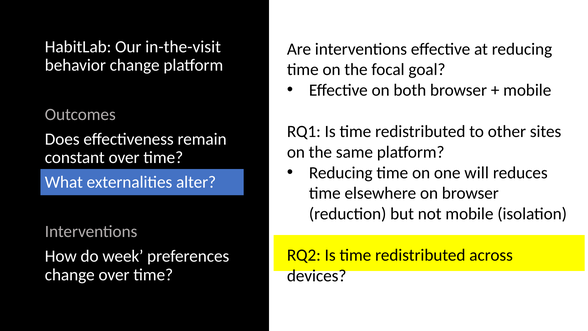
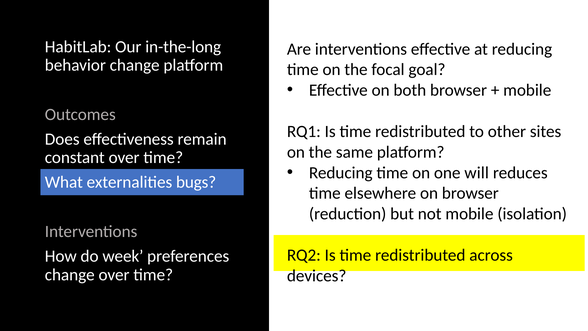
in-the-visit: in-the-visit -> in-the-long (183, 47)
alter: alter -> bugs (196, 182)
